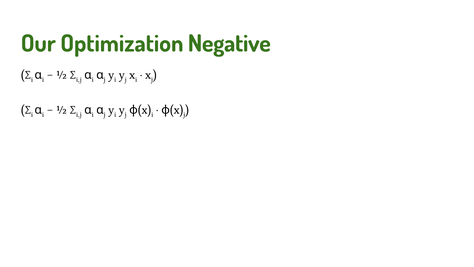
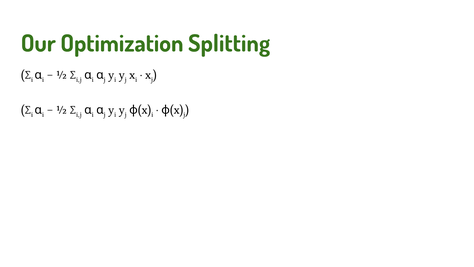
Negative: Negative -> Splitting (229, 44)
